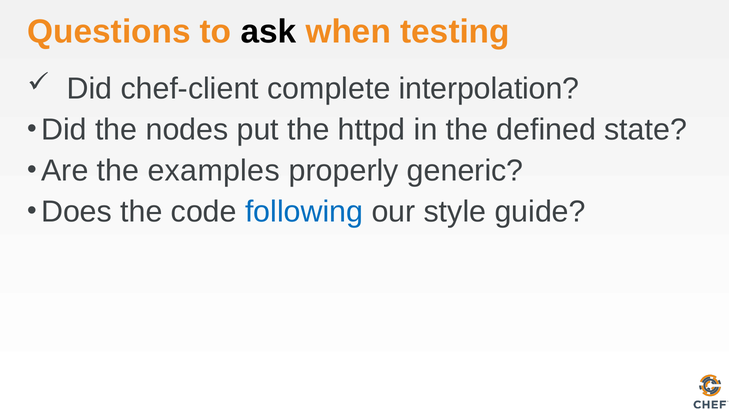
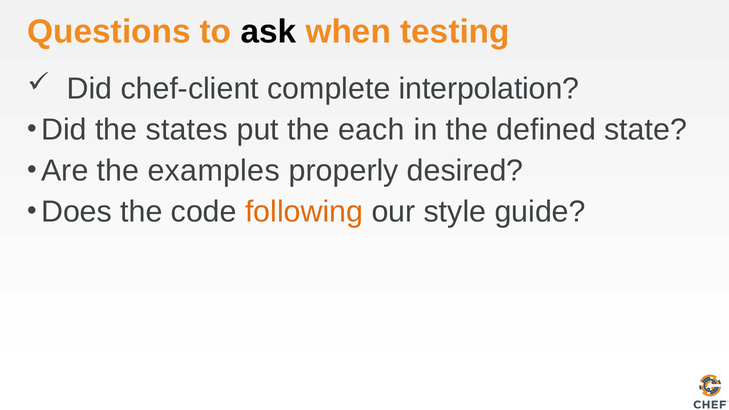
nodes: nodes -> states (187, 130)
httpd: httpd -> each (371, 130)
generic: generic -> desired (465, 171)
following colour: blue -> orange (304, 212)
